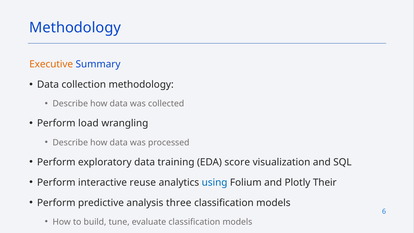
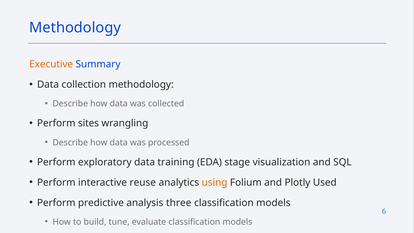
load: load -> sites (89, 123)
score: score -> stage (237, 162)
using colour: blue -> orange (215, 182)
Their: Their -> Used (325, 182)
